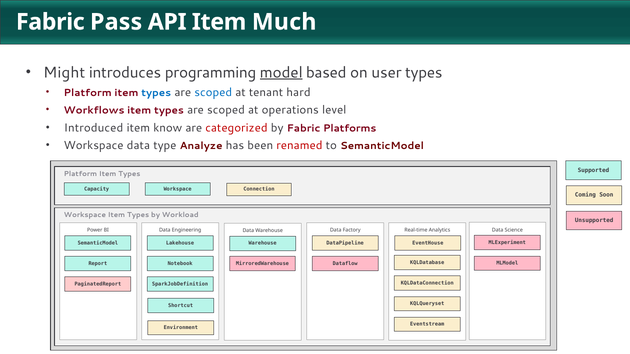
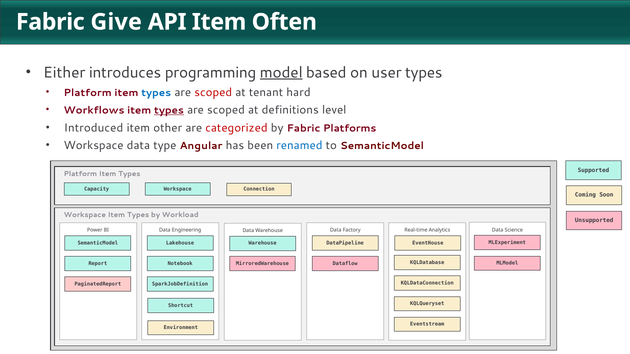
Pass: Pass -> Give (116, 22)
Much: Much -> Often (284, 22)
Might: Might -> Either (64, 73)
scoped colour: blue -> red (213, 92)
types underline: none -> present (169, 111)
operations: operations -> definitions (290, 110)
know: know -> other (168, 128)
Analyze: Analyze -> Angular (201, 146)
renamed colour: red -> blue (299, 146)
